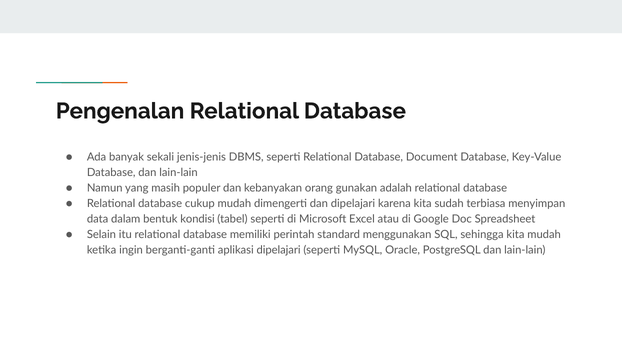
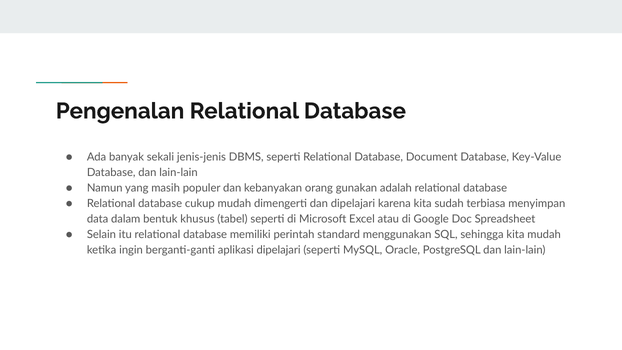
kondisi: kondisi -> khusus (198, 219)
